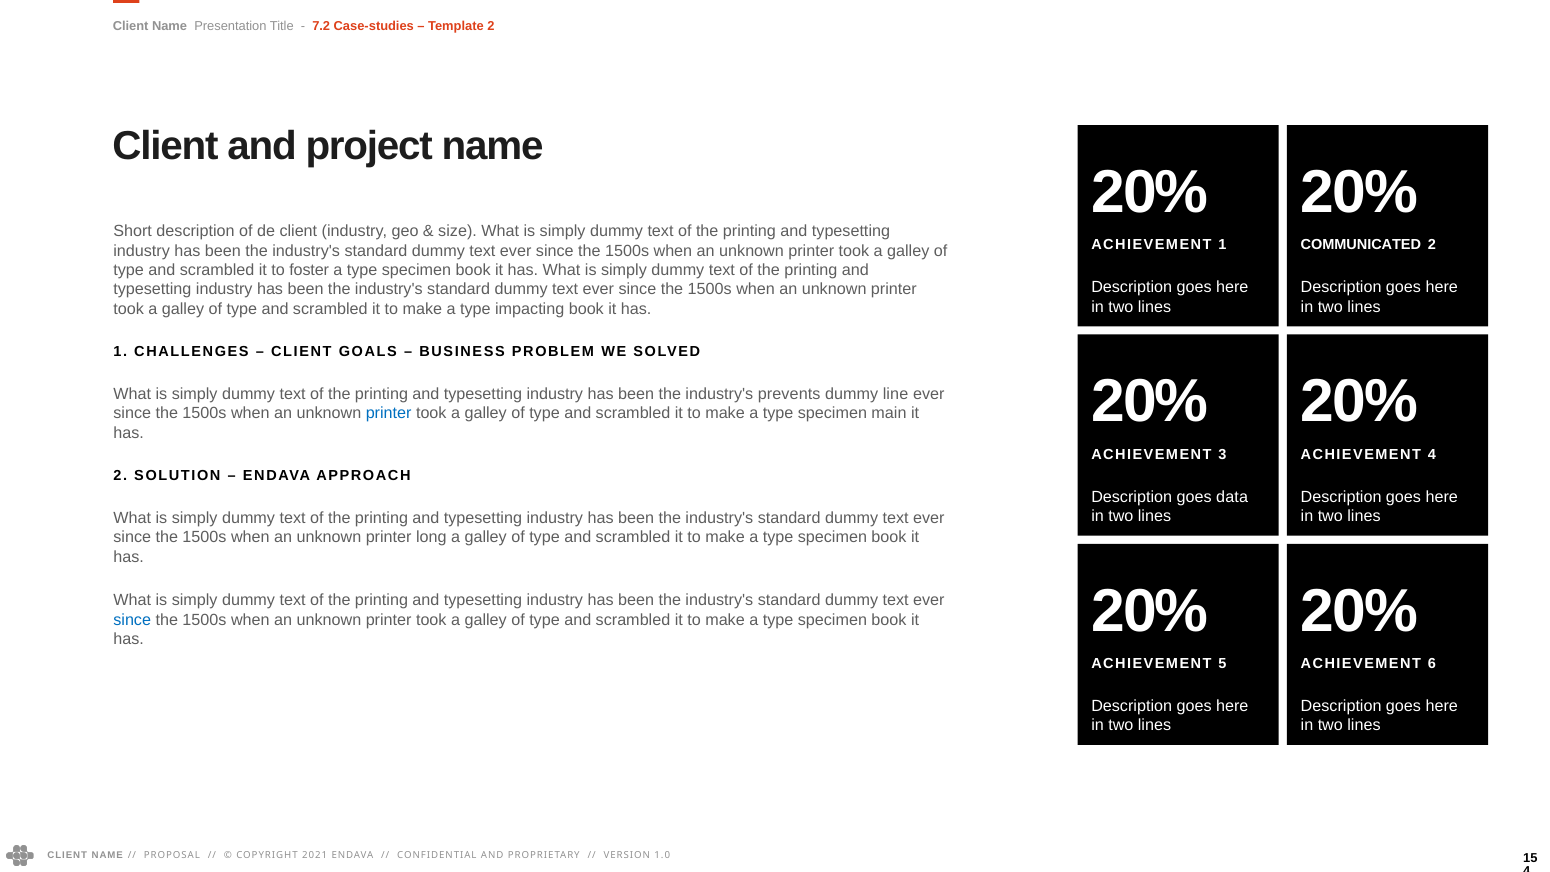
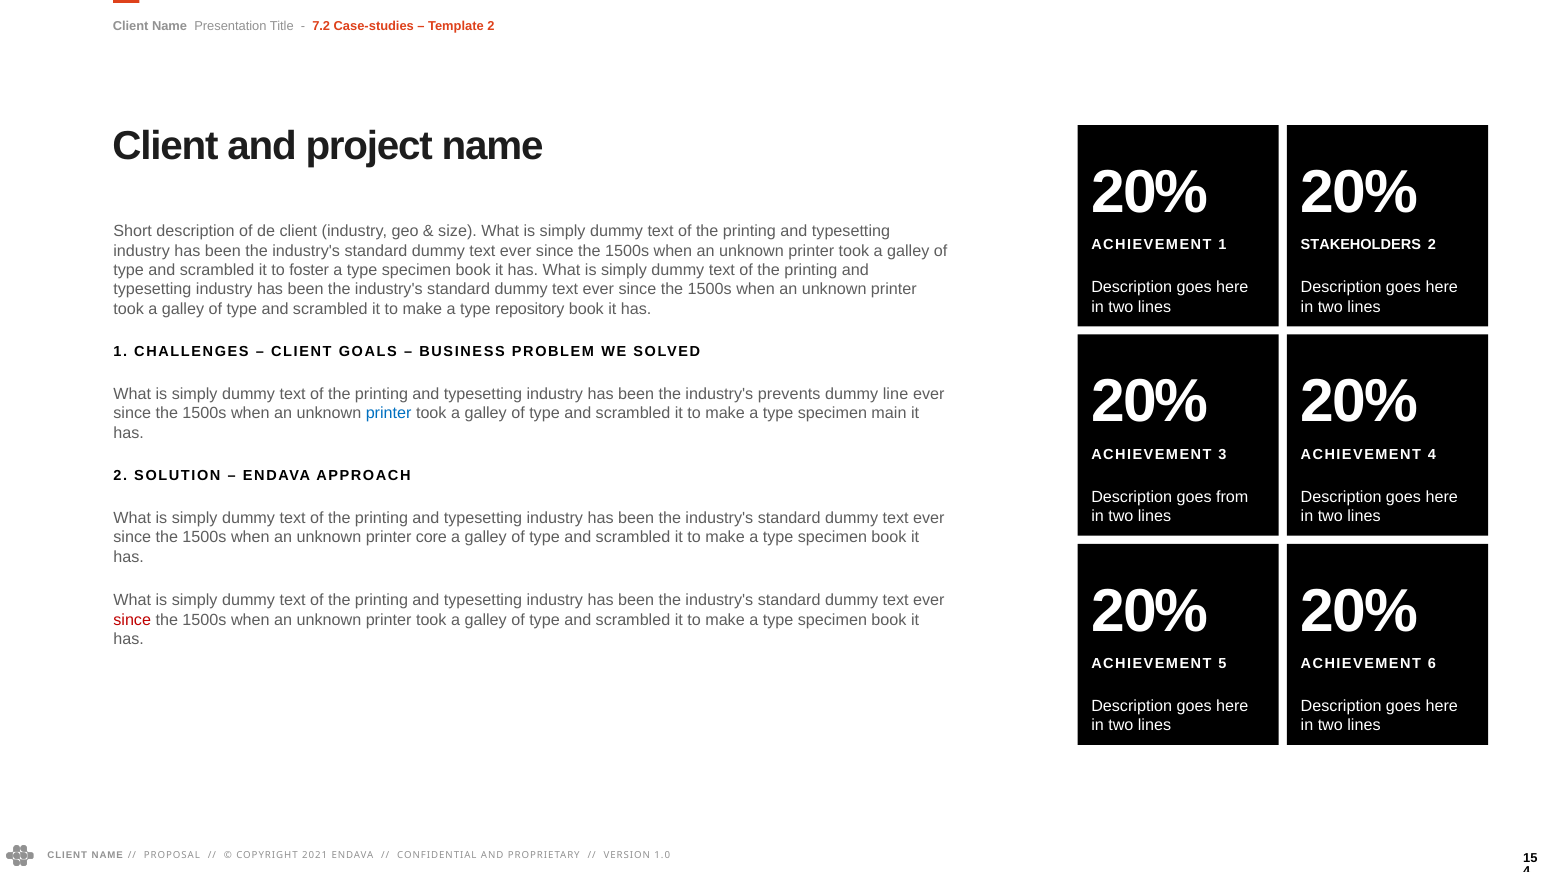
COMMUNICATED: COMMUNICATED -> STAKEHOLDERS (1361, 245)
impacting: impacting -> repository (530, 309)
data: data -> from (1232, 497)
long: long -> core (431, 537)
since colour: blue -> red (132, 620)
